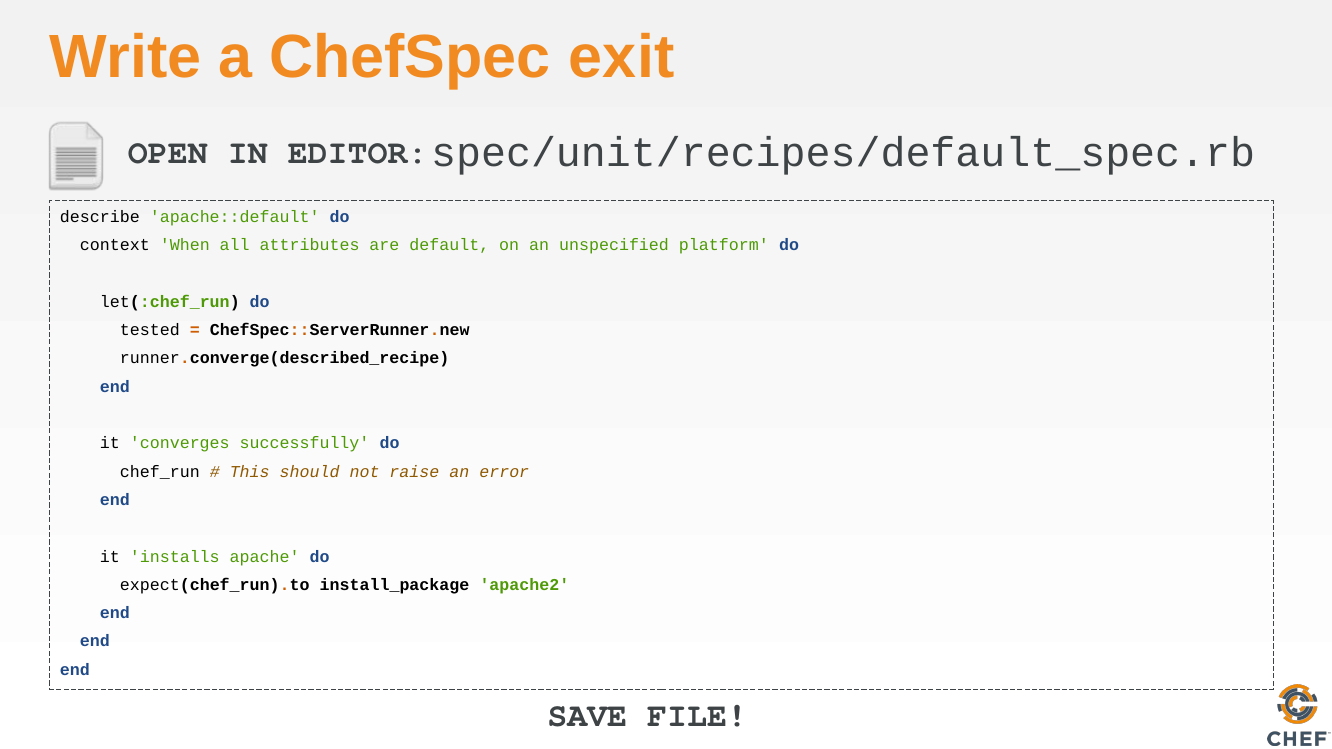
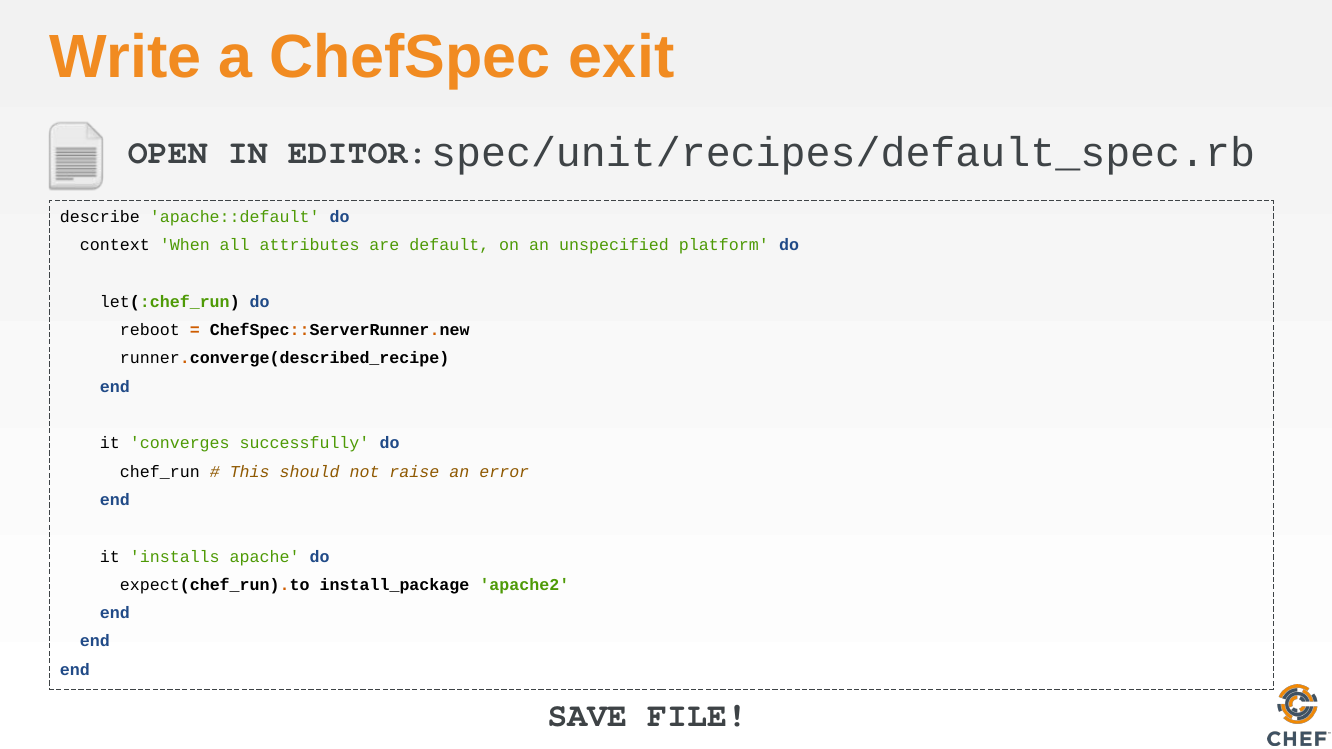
tested: tested -> reboot (150, 330)
